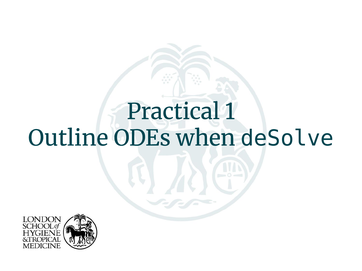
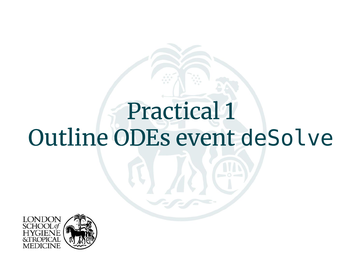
when: when -> event (205, 139)
